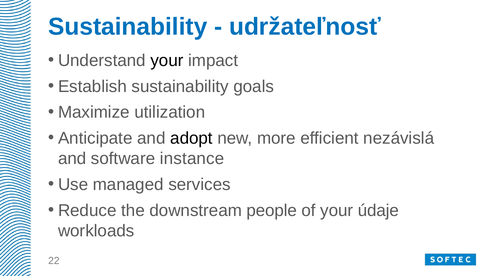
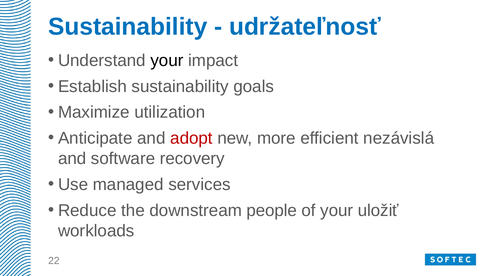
adopt colour: black -> red (191, 138)
instance: instance -> recovery (192, 158)
údaje: údaje -> uložiť (378, 210)
